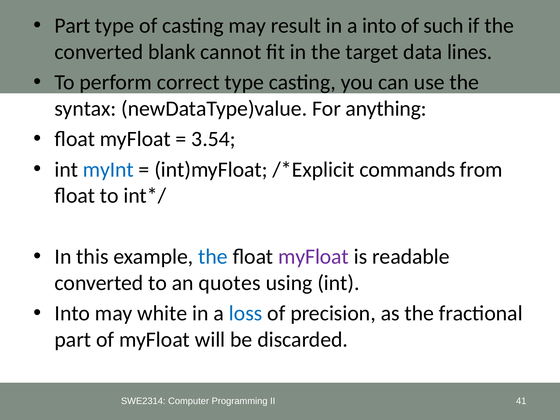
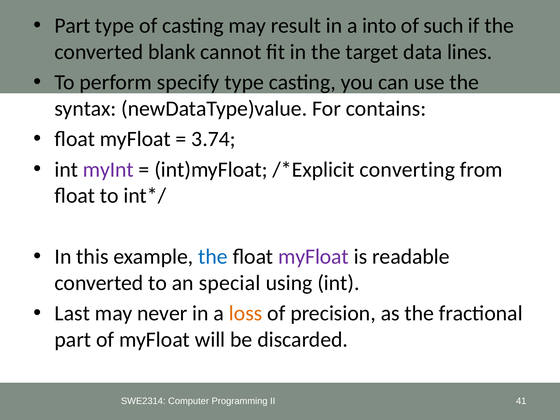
correct: correct -> specify (188, 82)
anything: anything -> contains (386, 109)
3.54: 3.54 -> 3.74 (214, 139)
myInt colour: blue -> purple (108, 170)
commands: commands -> converting (407, 170)
quotes: quotes -> special (230, 283)
Into: Into -> Last (72, 313)
white: white -> never (162, 313)
loss colour: blue -> orange (246, 313)
